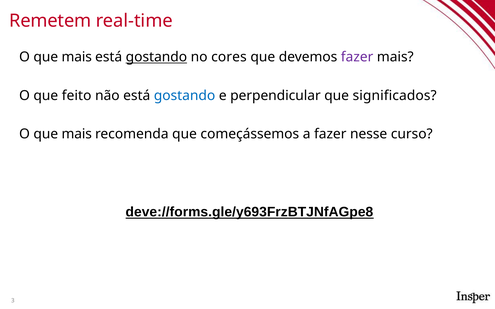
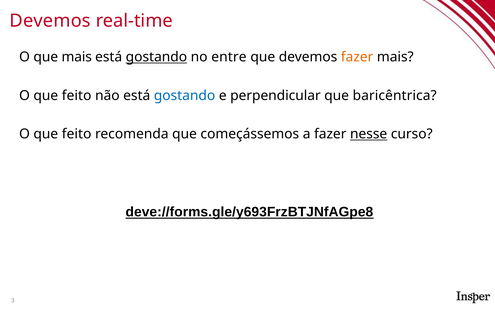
Remetem: Remetem -> Devemos (50, 21)
cores: cores -> entre (229, 57)
fazer colour: purple -> orange (357, 57)
significados: significados -> baricêntrica (395, 96)
mais: mais -> feito (77, 134)
nesse underline: none -> present (369, 134)
